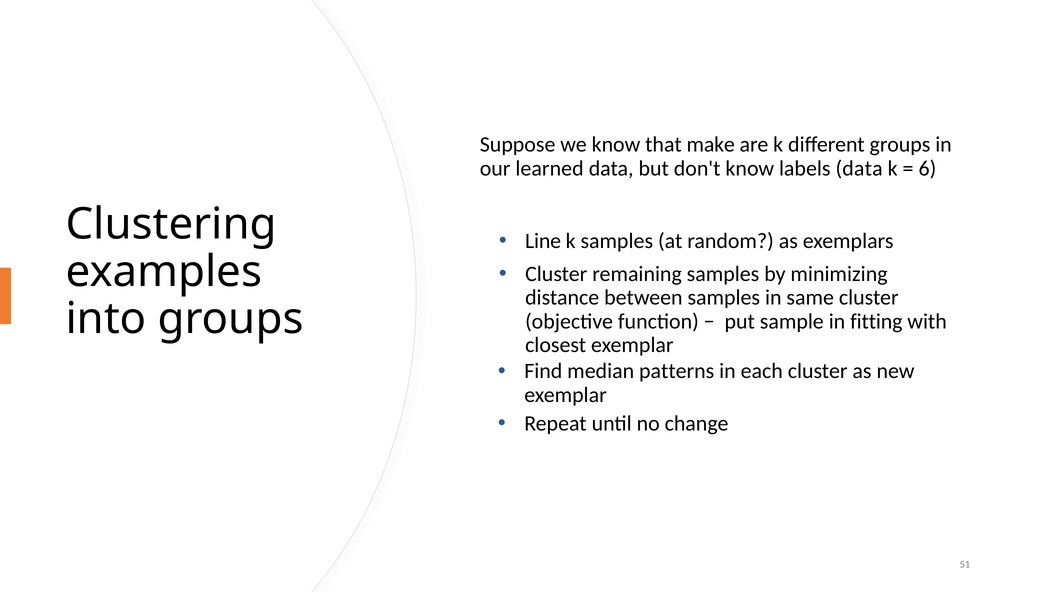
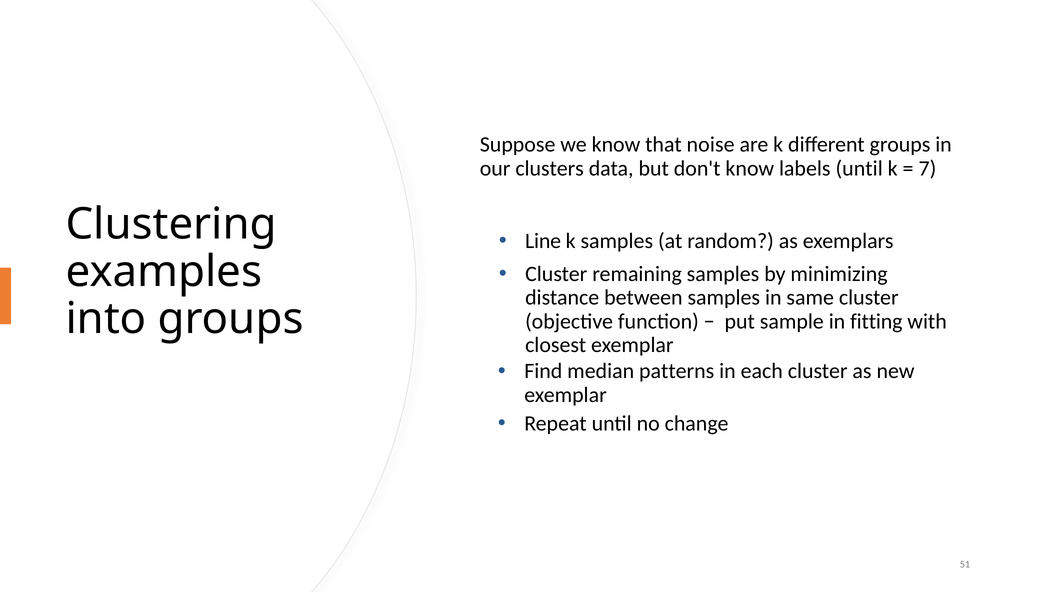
make: make -> noise (711, 145)
learned: learned -> clusters (550, 168)
labels data: data -> until (859, 168)
6: 6 -> 7 (927, 168)
